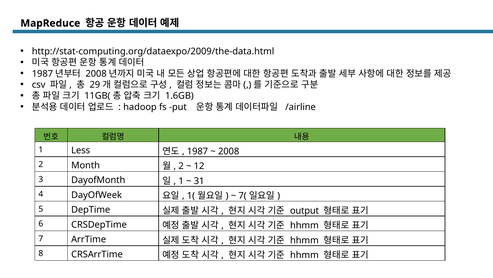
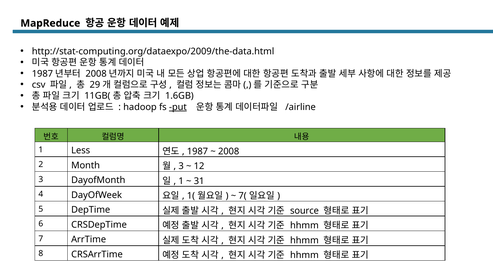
put underline: none -> present (178, 107)
2: 2 -> 3 (181, 166)
output: output -> source (304, 210)
